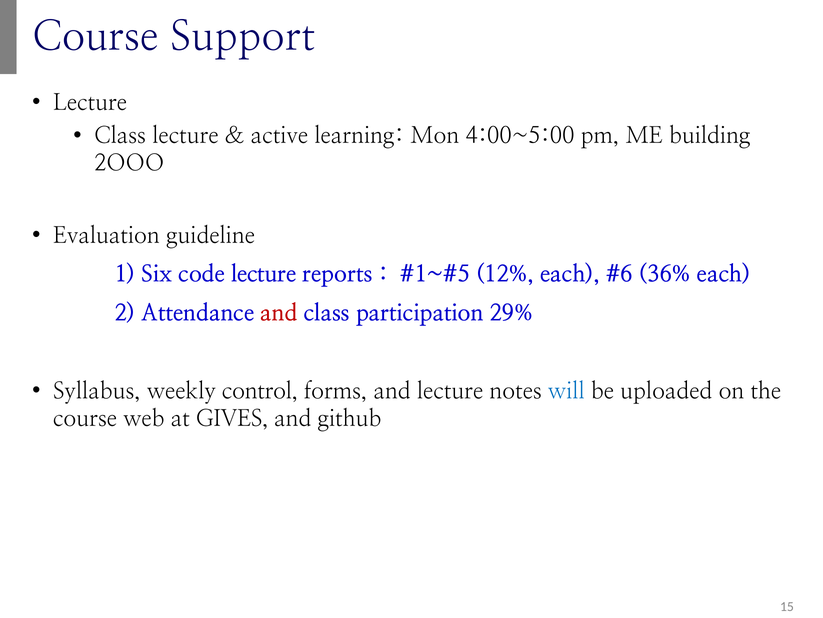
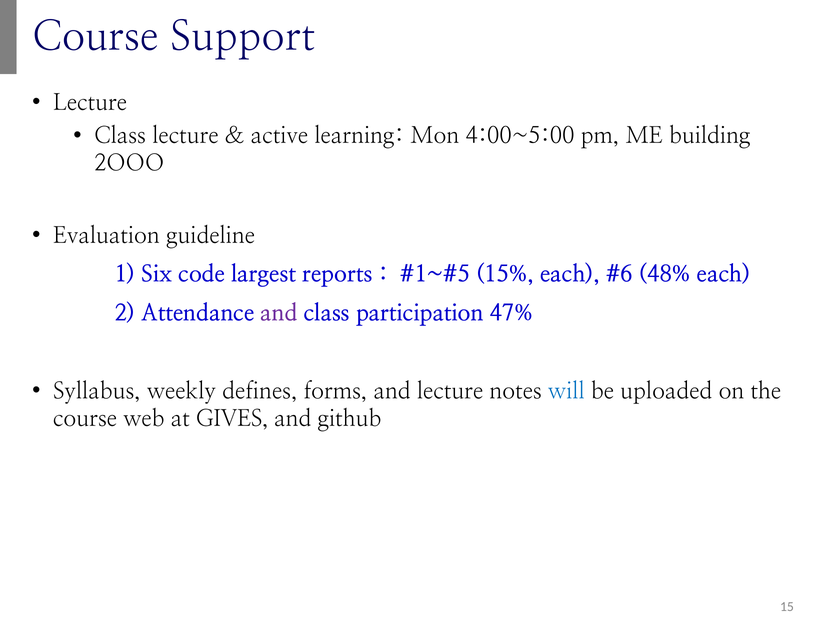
code lecture: lecture -> largest (264, 274)
12%: 12% -> 15% (505, 274)
36%: 36% -> 48% (665, 274)
and colour: red -> purple (279, 313)
29%: 29% -> 47% (511, 313)
control: control -> defines (260, 391)
